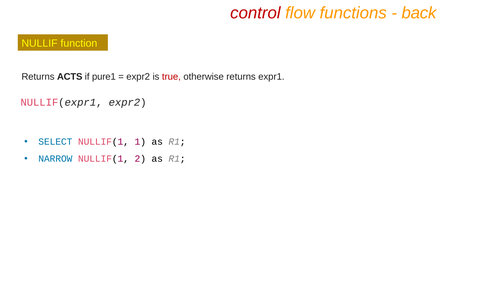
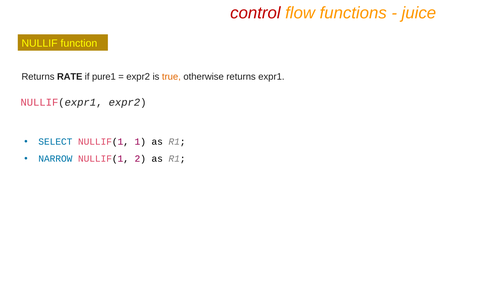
back: back -> juice (419, 13)
ACTS: ACTS -> RATE (70, 77)
true colour: red -> orange (171, 77)
